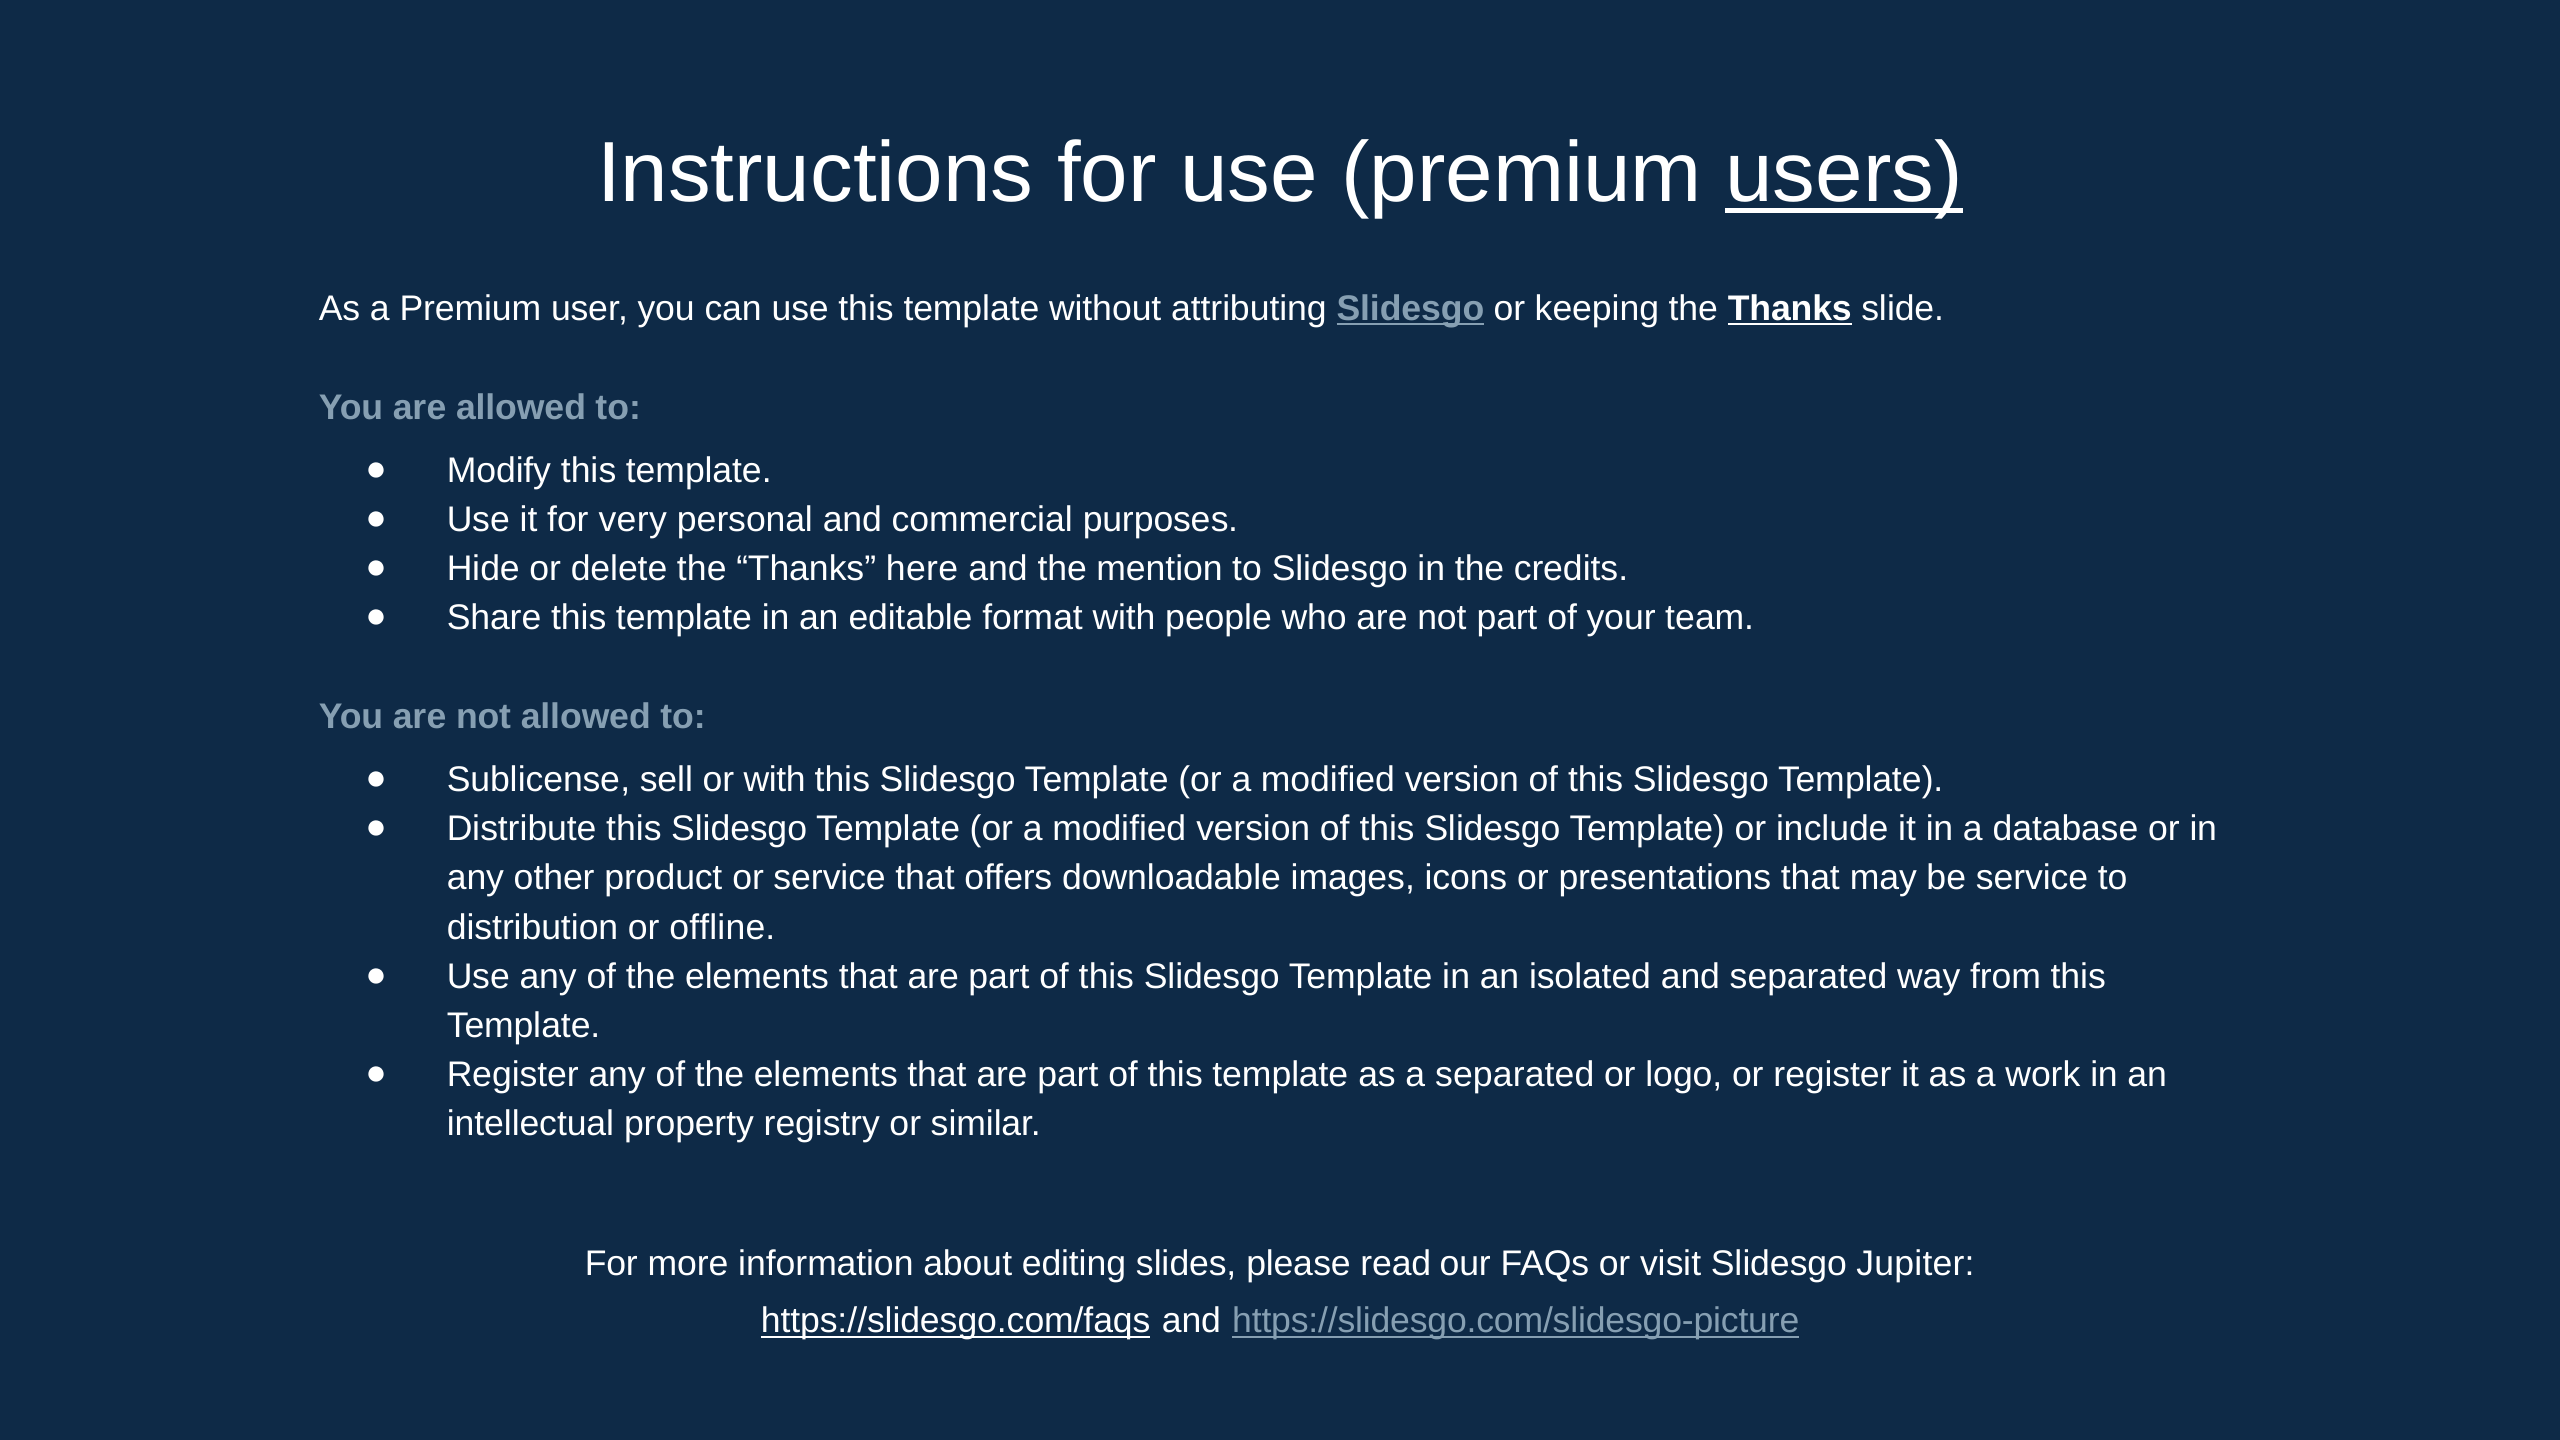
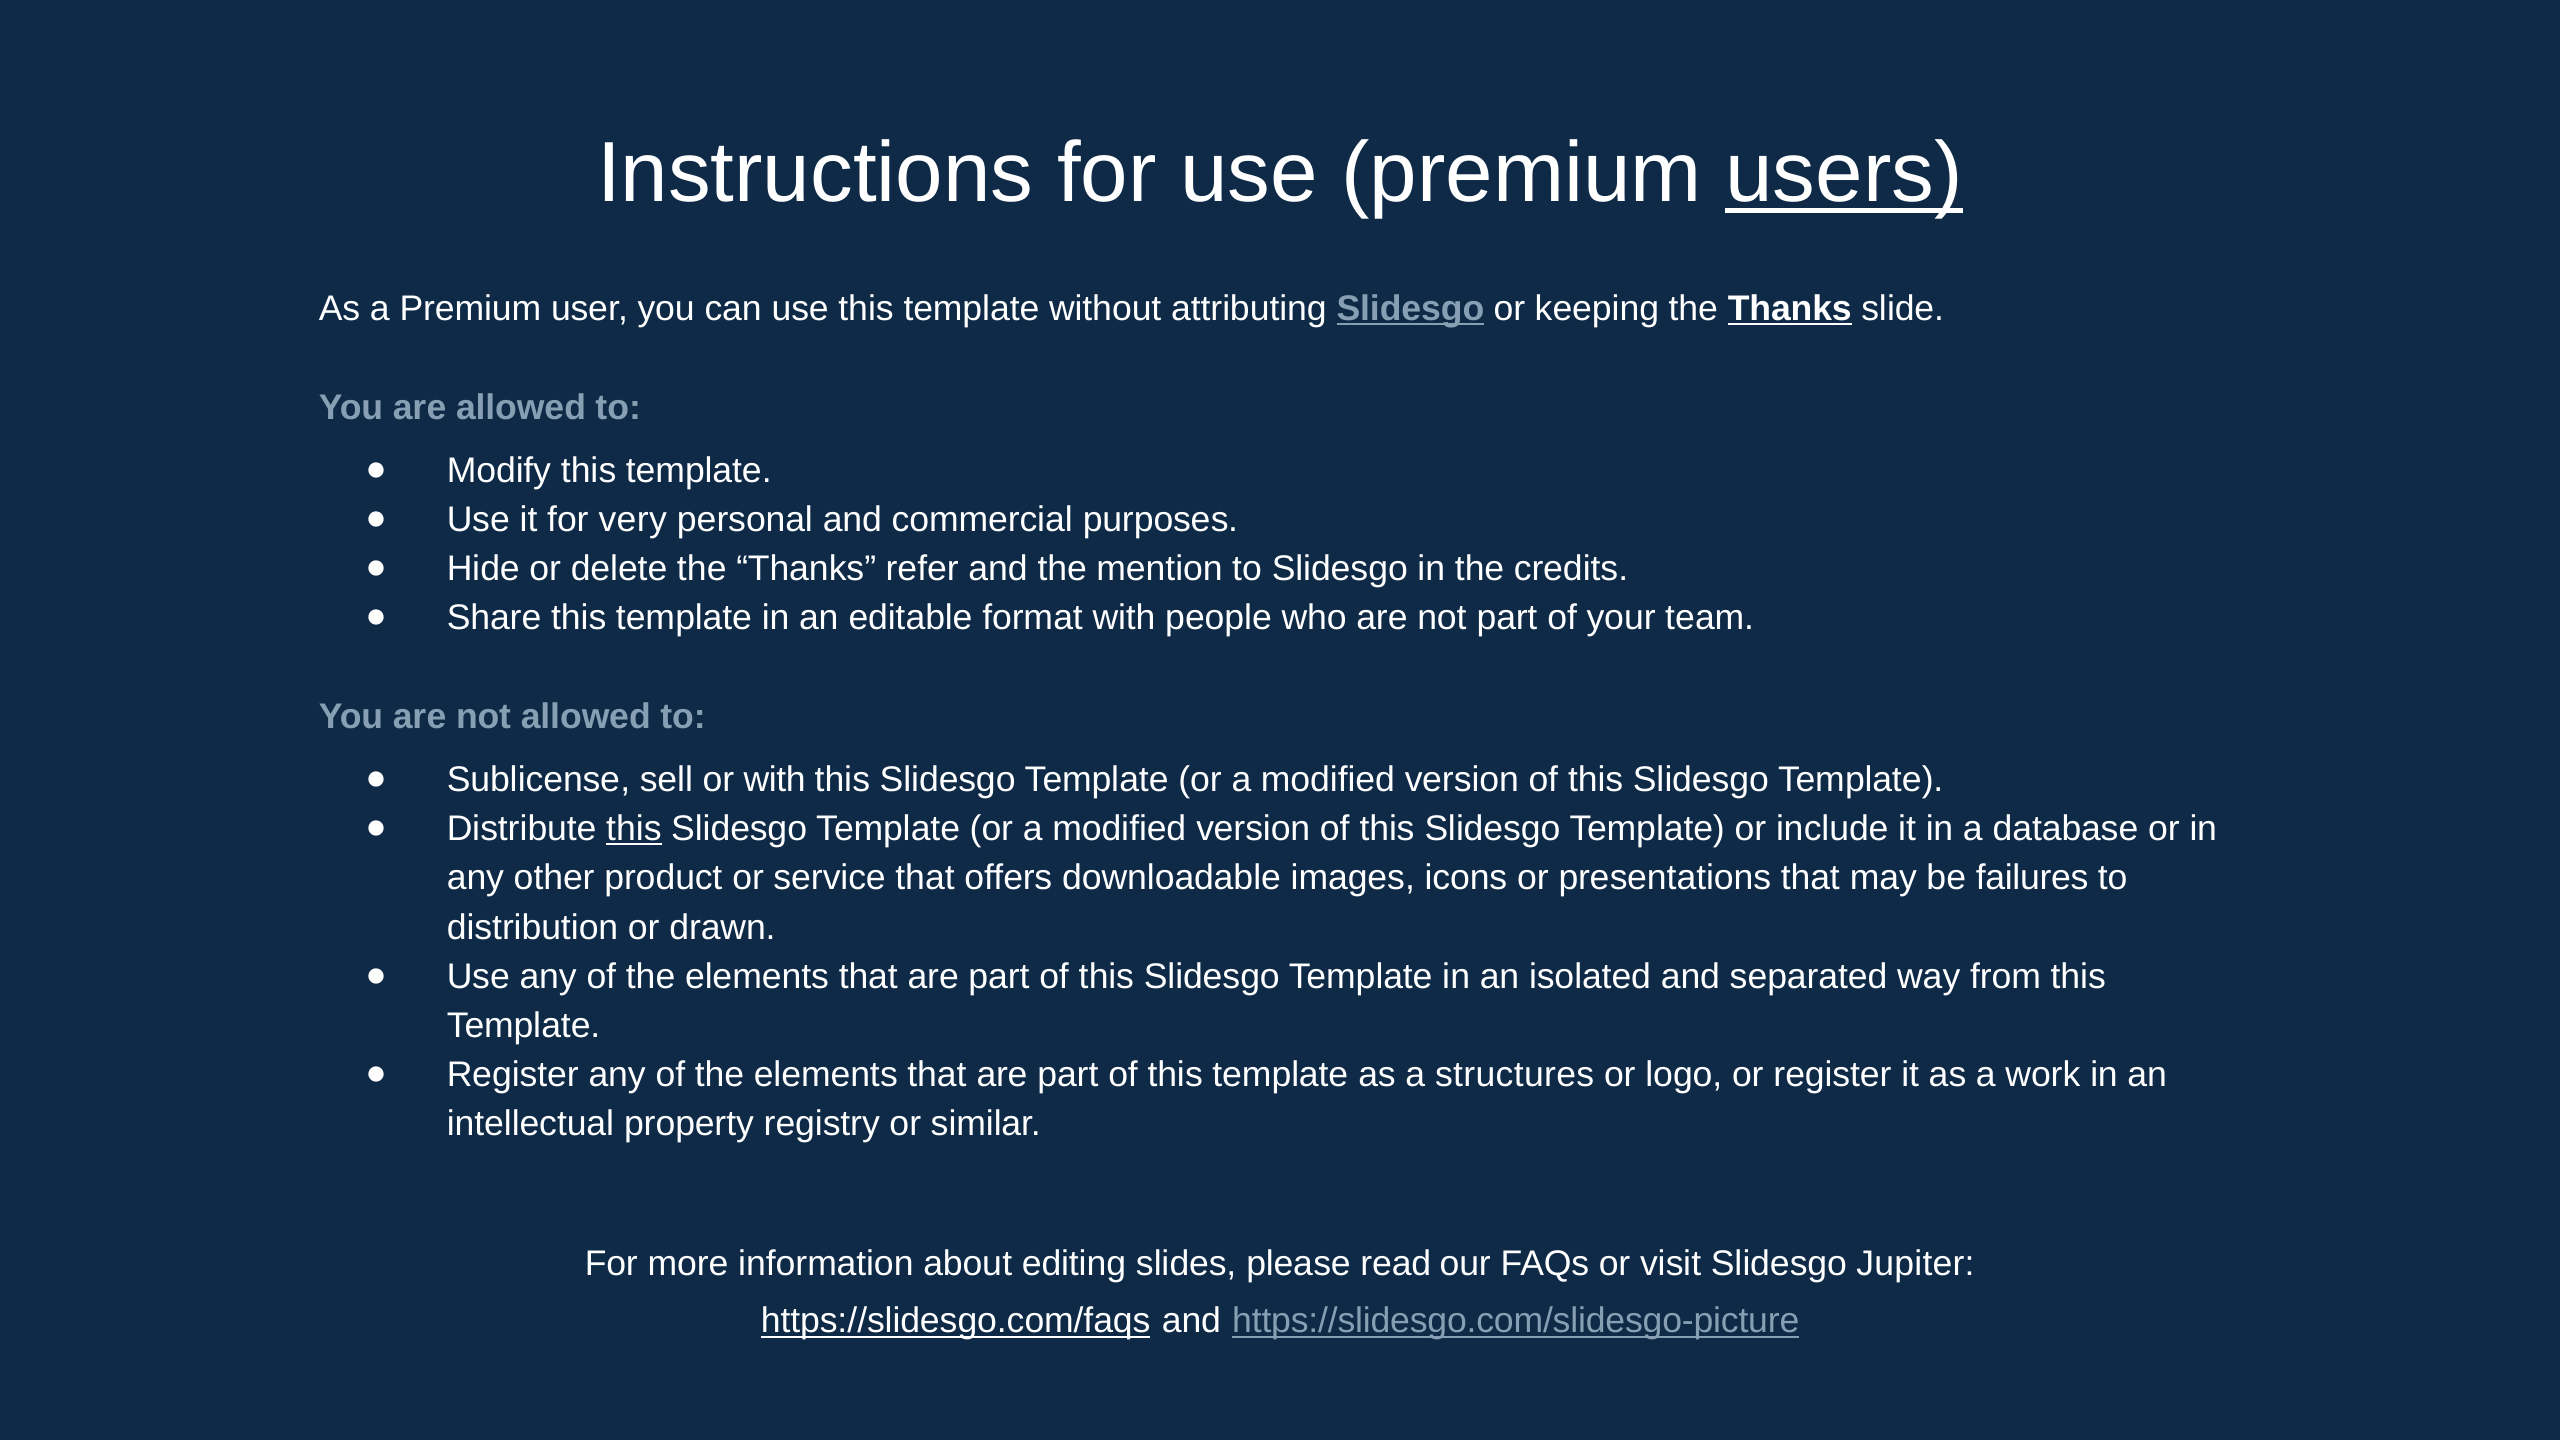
here: here -> refer (922, 569)
this underline: none -> present (634, 829)
be service: service -> failures (2032, 878)
offline: offline -> drawn (722, 927)
a separated: separated -> structures (1515, 1075)
